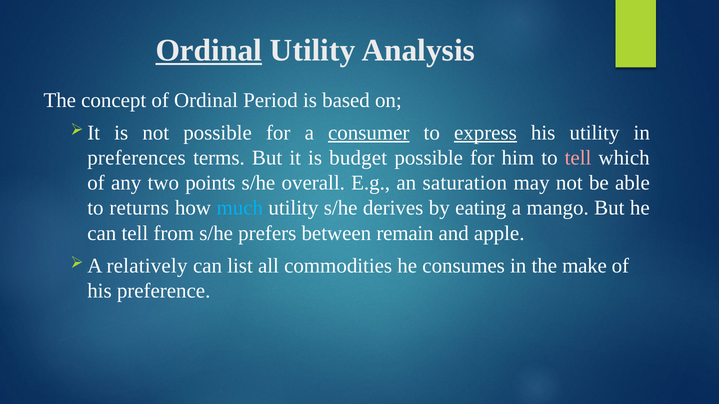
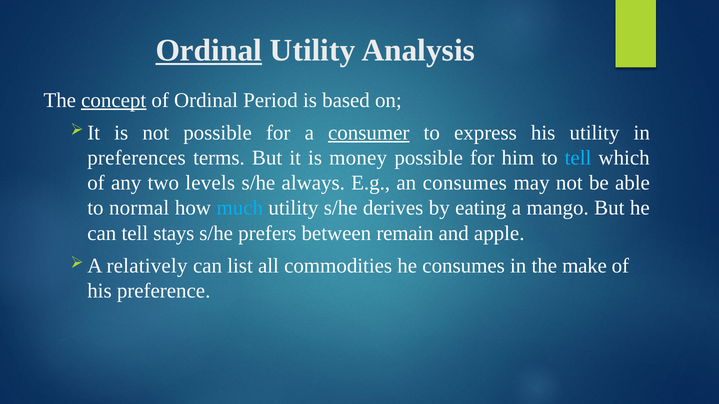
concept underline: none -> present (114, 100)
express underline: present -> none (485, 133)
budget: budget -> money (358, 158)
tell colour: pink -> light blue (578, 158)
points: points -> levels (210, 183)
overall: overall -> always (313, 183)
an saturation: saturation -> consumes (465, 183)
returns: returns -> normal (139, 208)
from: from -> stays (174, 233)
